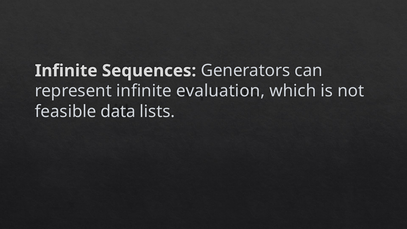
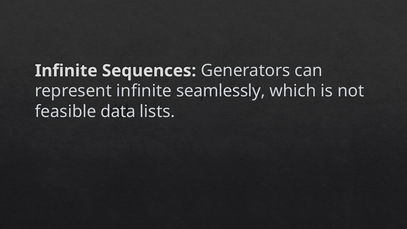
evaluation: evaluation -> seamlessly (221, 91)
